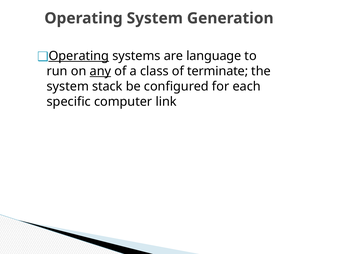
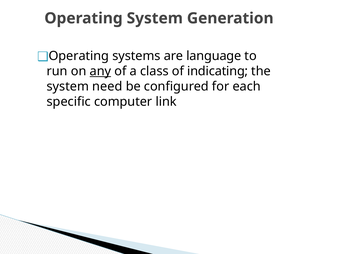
Operating underline: present -> none (79, 56)
terminate: terminate -> indicating (218, 71)
stack: stack -> need (107, 86)
